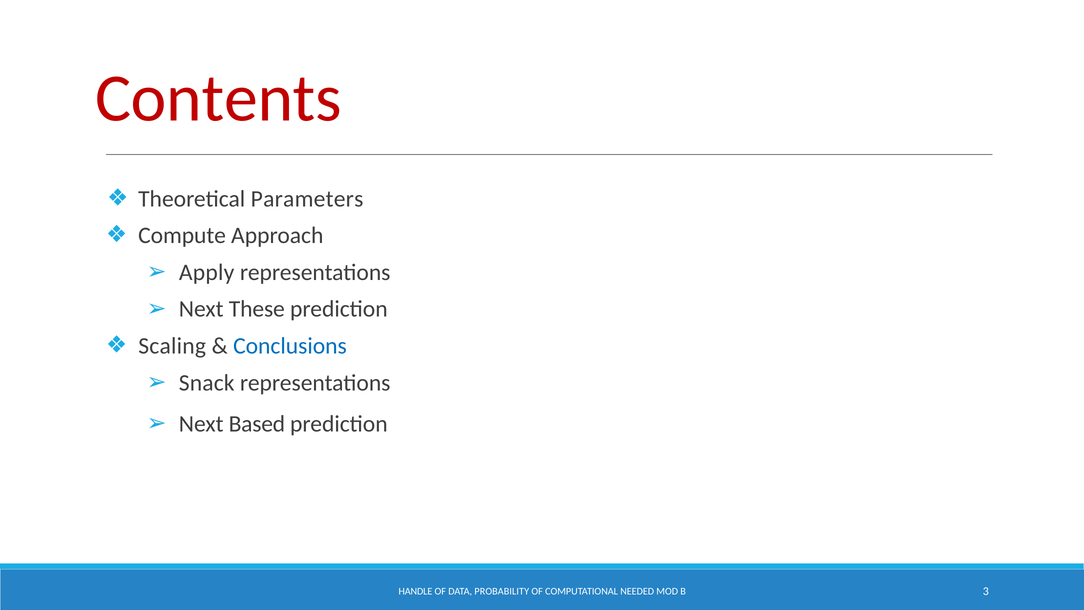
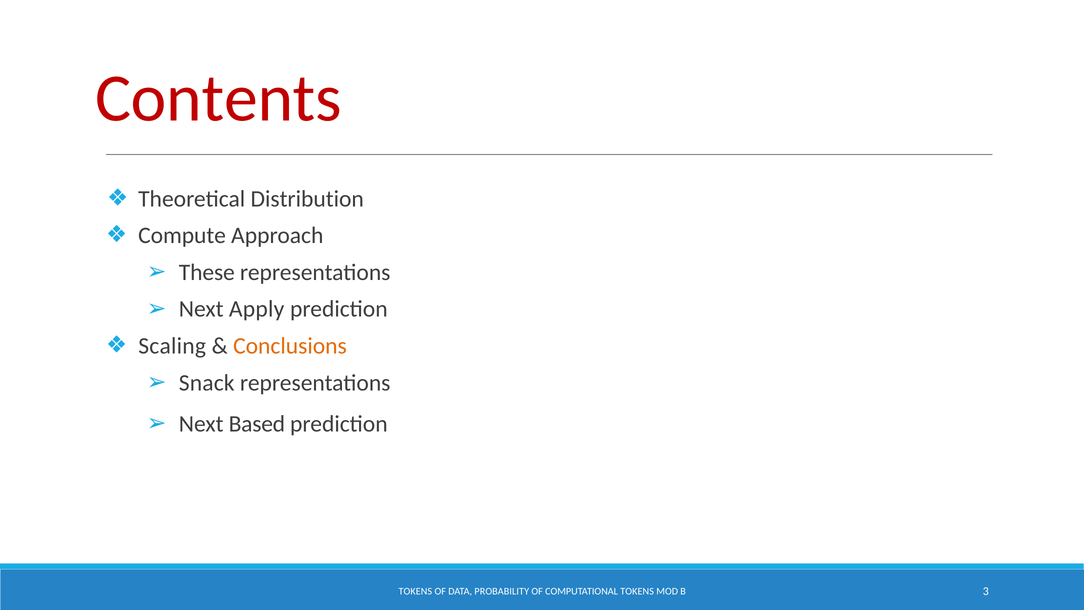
Parameters: Parameters -> Distribution (307, 199)
Apply: Apply -> These (207, 272)
These: These -> Apply (257, 309)
Conclusions colour: blue -> orange (290, 346)
HANDLE: HANDLE -> TOKENS (415, 591)
COMPUTATIONAL NEEDED: NEEDED -> TOKENS (637, 591)
